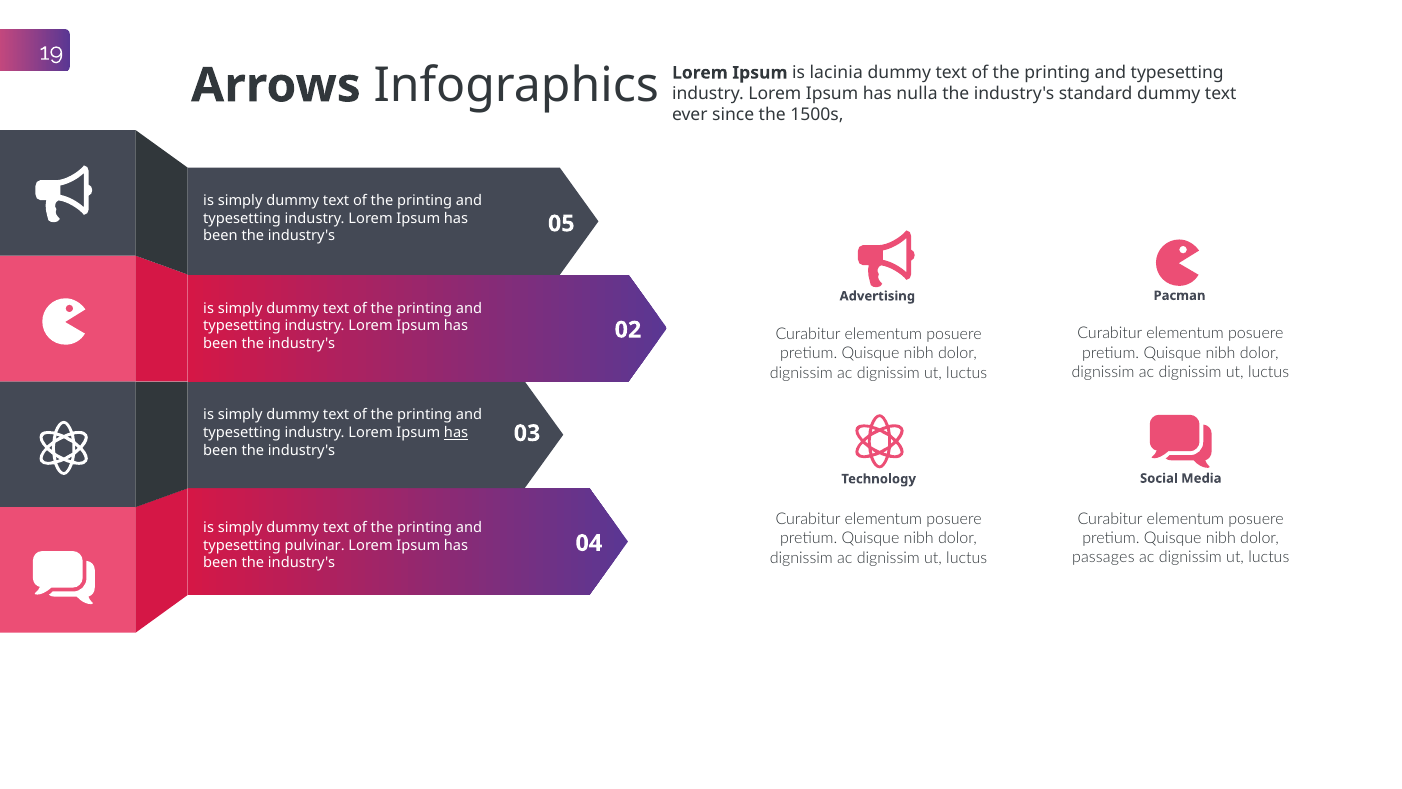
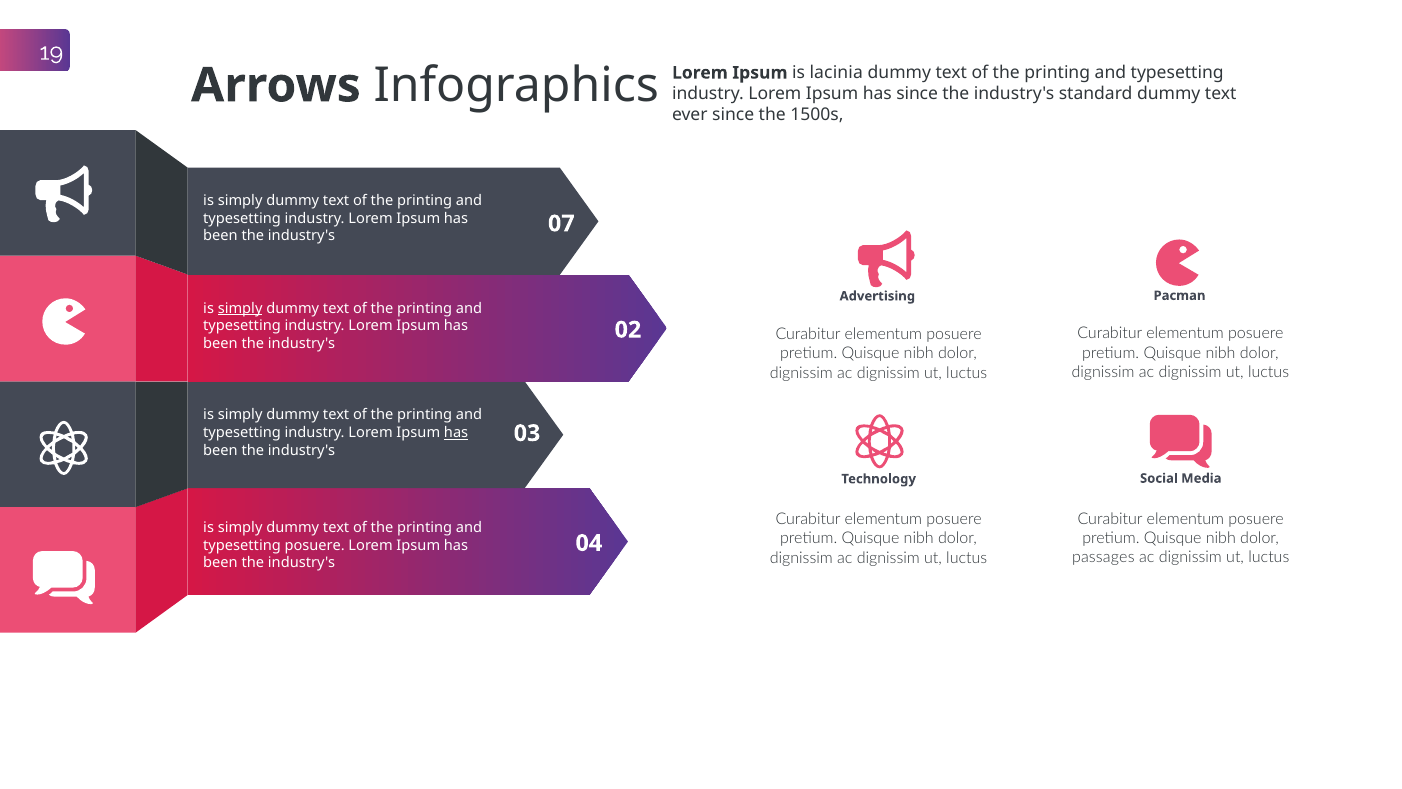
has nulla: nulla -> since (917, 94)
05: 05 -> 07 (561, 224)
simply underline: none -> present (240, 308)
typesetting pulvinar: pulvinar -> posuere (315, 546)
